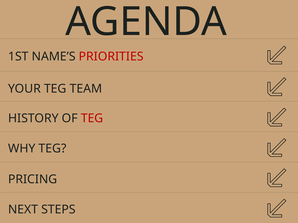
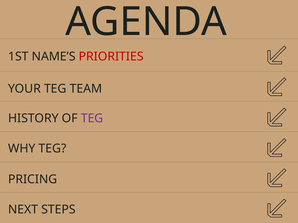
TEG colour: red -> purple (92, 119)
